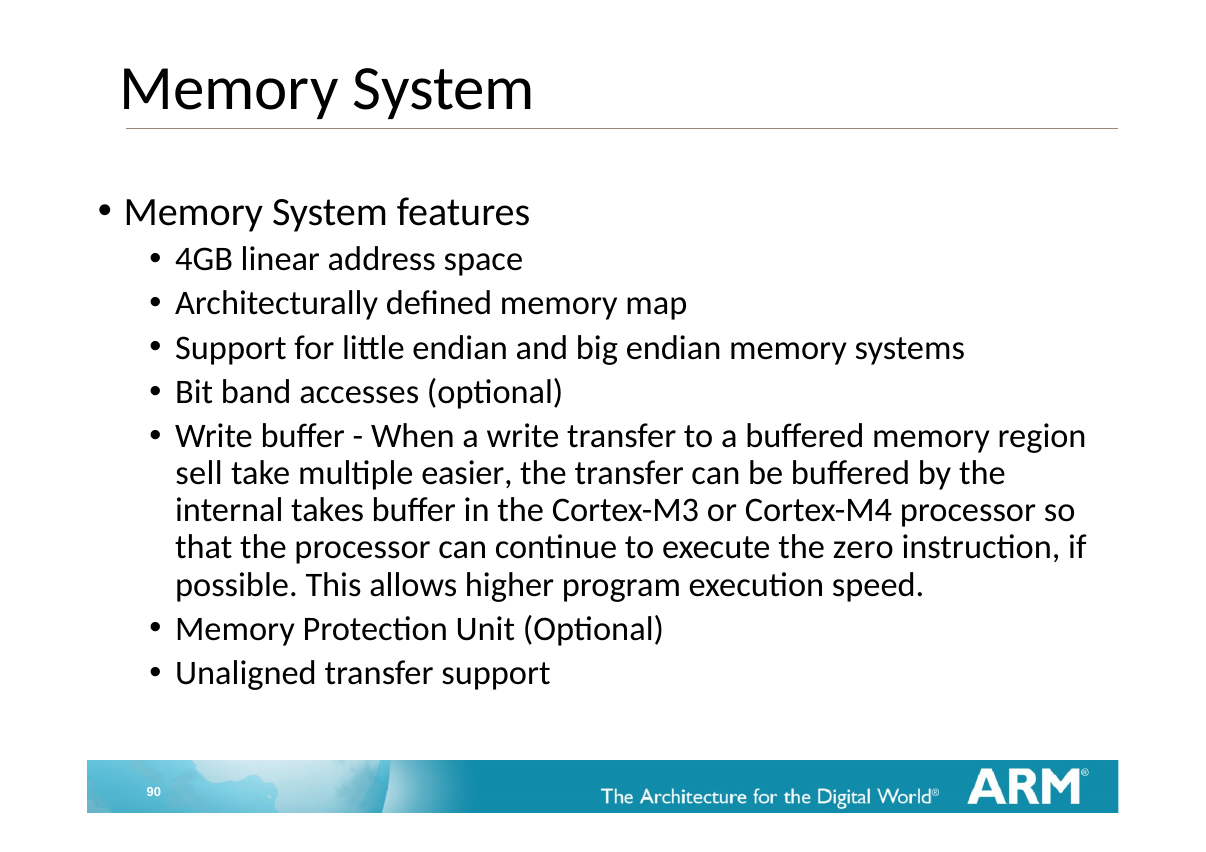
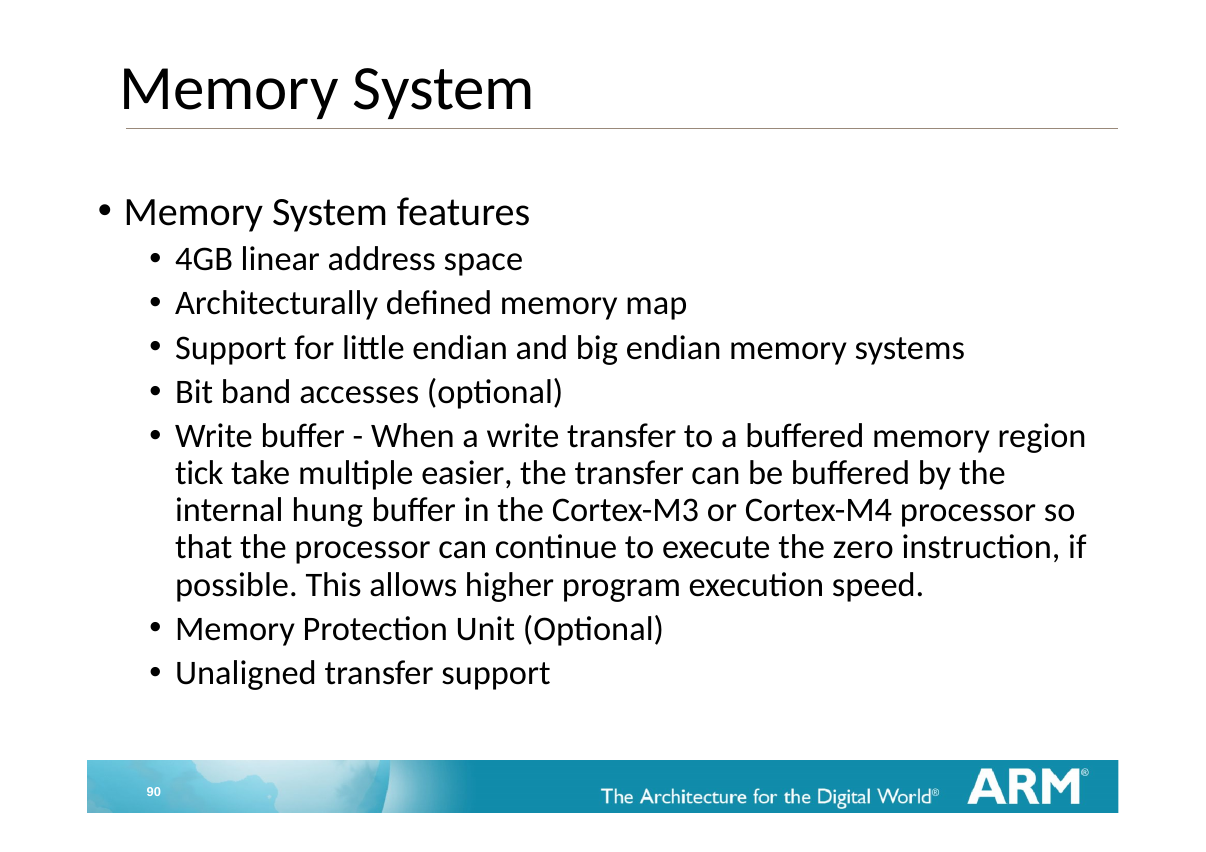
sell: sell -> tick (199, 474)
takes: takes -> hung (327, 511)
